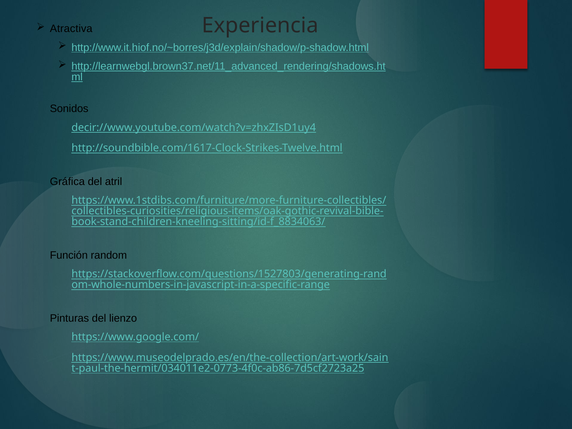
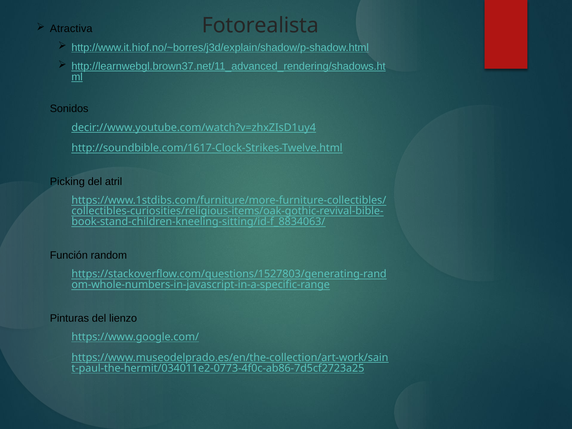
Experiencia: Experiencia -> Fotorealista (260, 25)
Gráfica: Gráfica -> Picking (67, 182)
